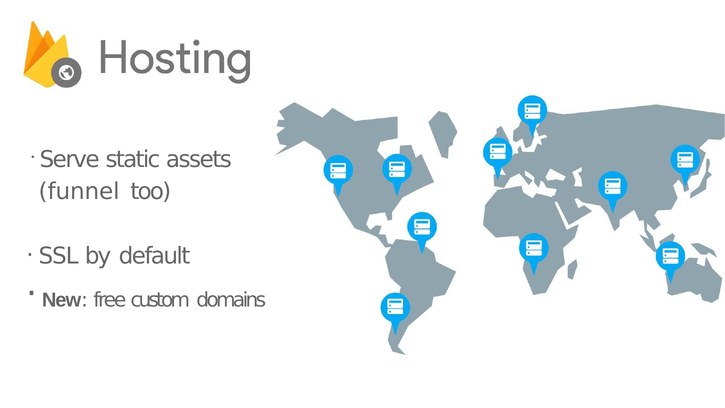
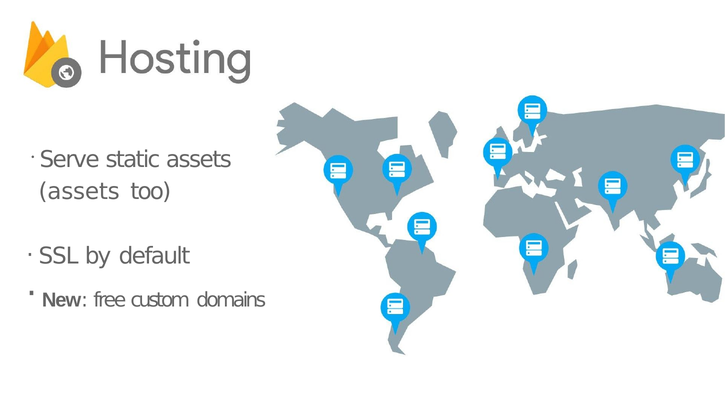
funnel: funnel -> assets (79, 191)
